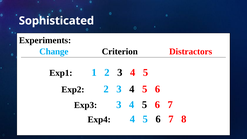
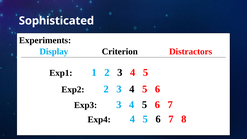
Change: Change -> Display (54, 52)
